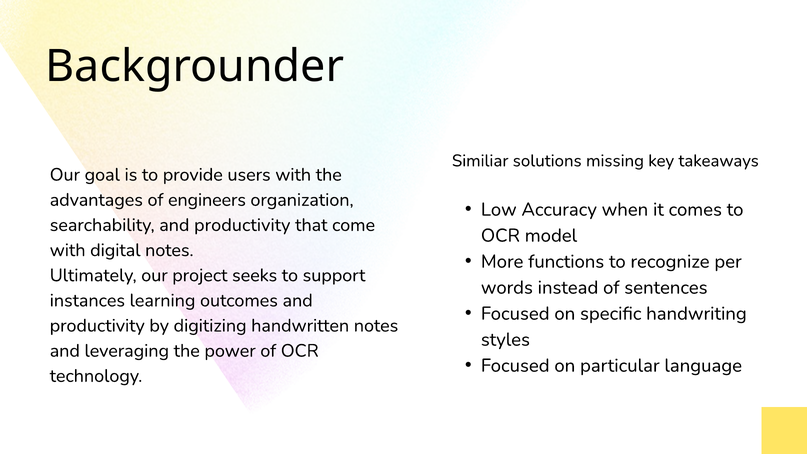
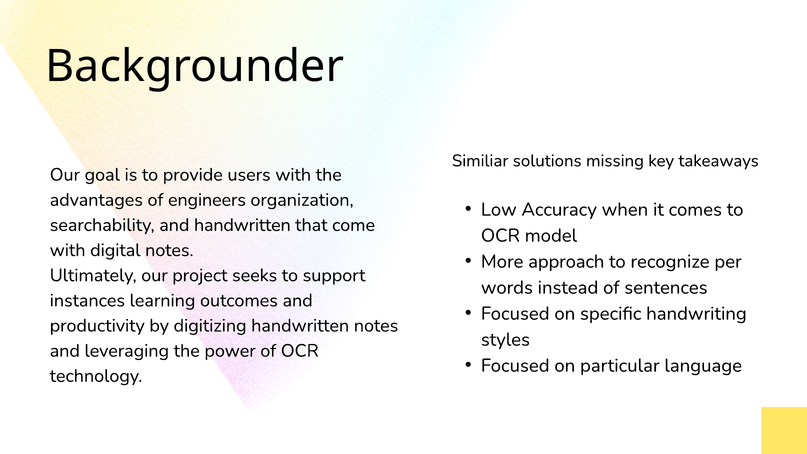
searchability and productivity: productivity -> handwritten (242, 225)
functions: functions -> approach (566, 262)
